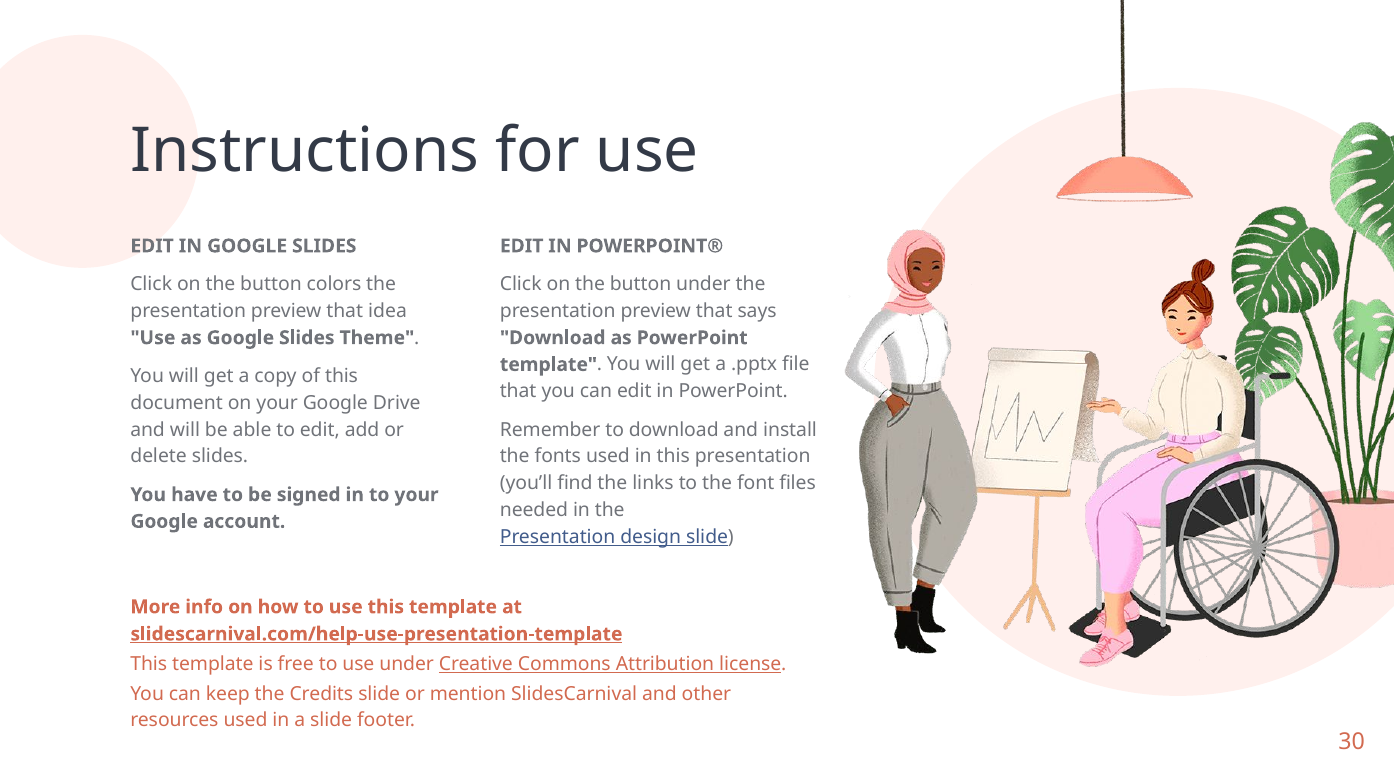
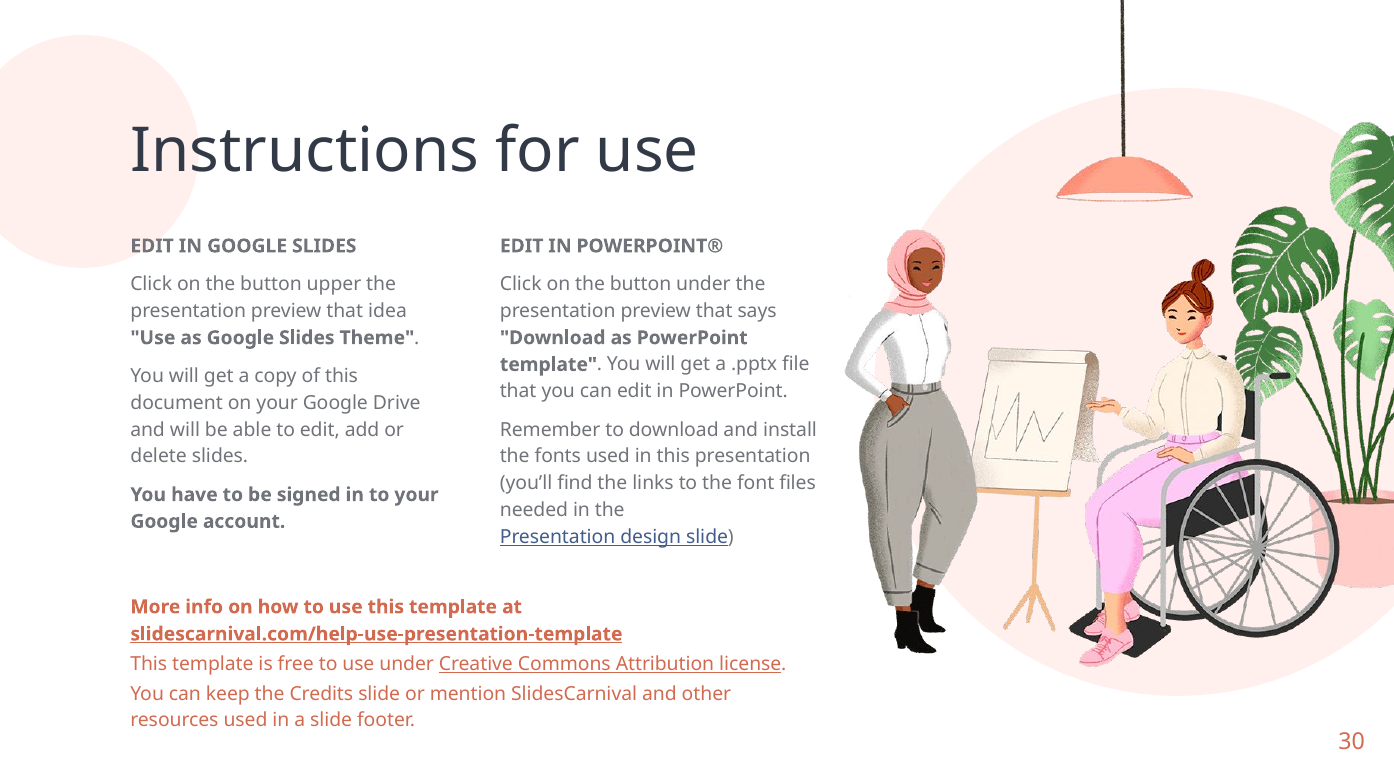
colors: colors -> upper (334, 284)
